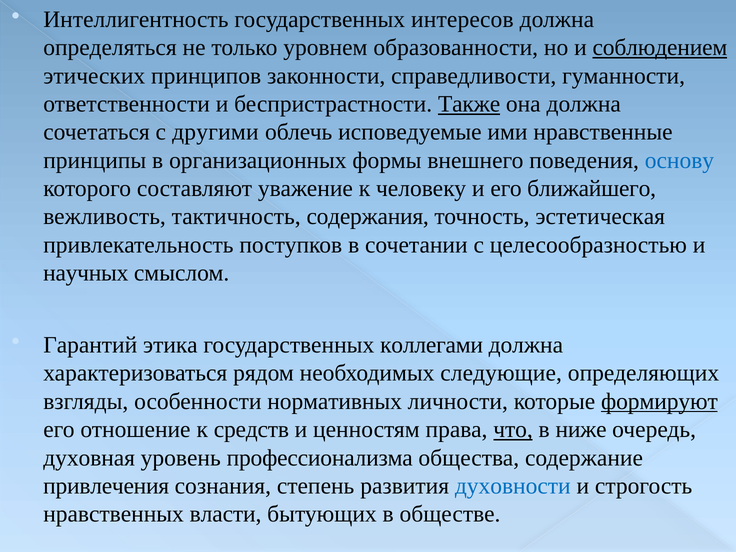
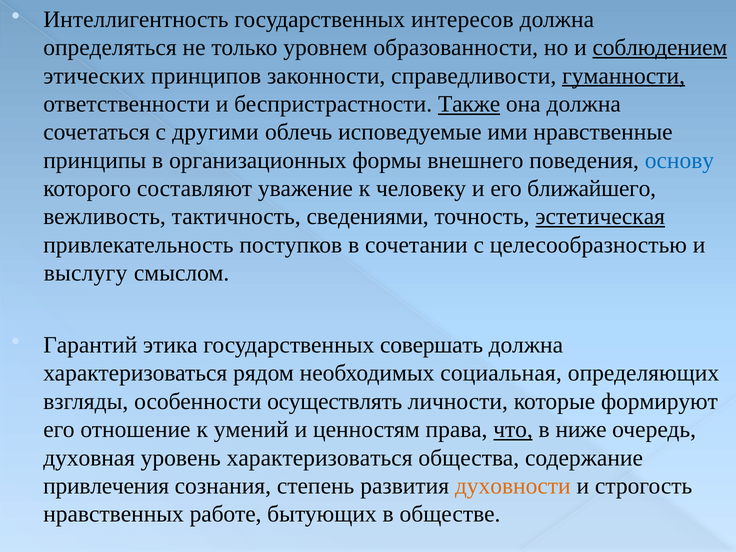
гуманности underline: none -> present (624, 76)
содержания: содержания -> сведениями (368, 217)
эстетическая underline: none -> present (600, 217)
научных: научных -> выслугу (86, 273)
коллегами: коллегами -> совершать (432, 345)
следующие: следующие -> социальная (501, 373)
нормативных: нормативных -> осуществлять (335, 401)
формируют underline: present -> none (659, 401)
средств: средств -> умений (251, 430)
уровень профессионализма: профессионализма -> характеризоваться (320, 458)
духовности colour: blue -> orange (513, 486)
власти: власти -> работе (226, 514)
